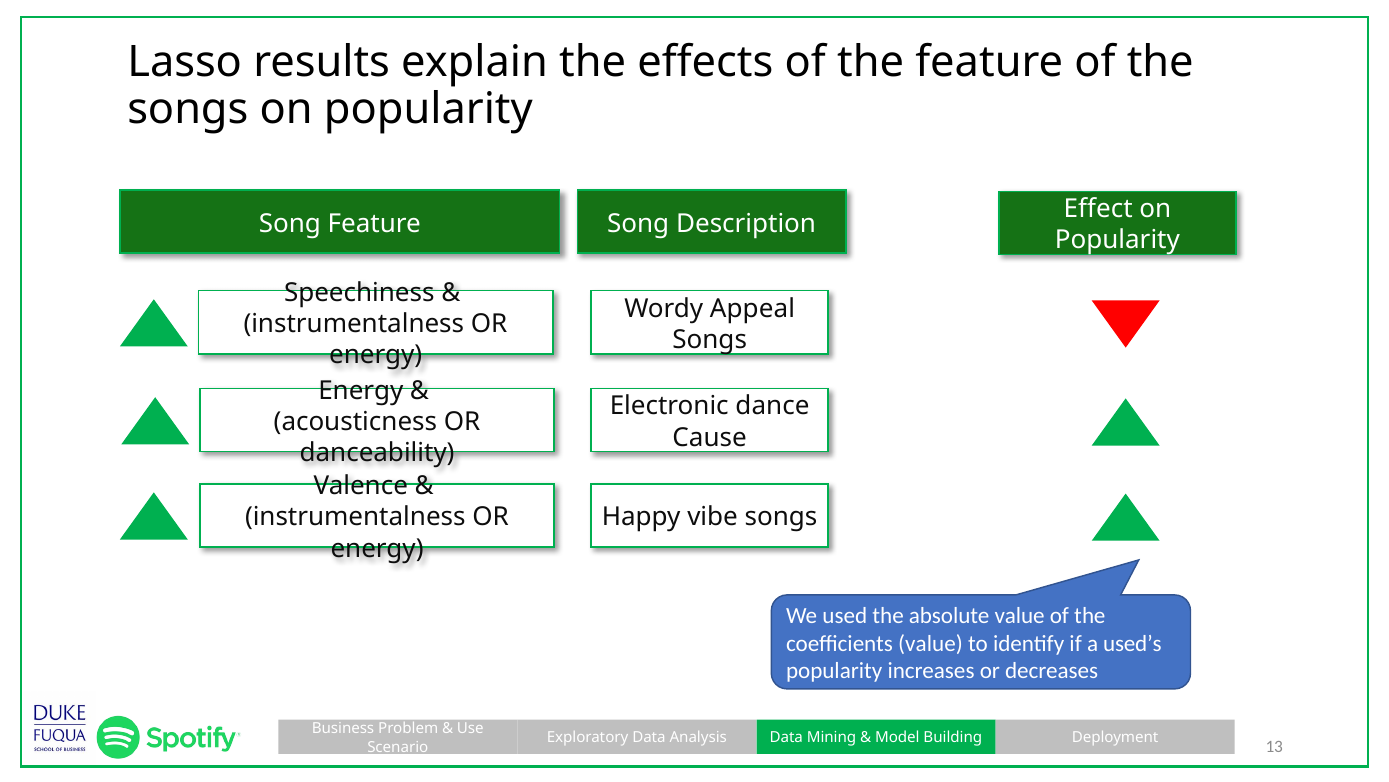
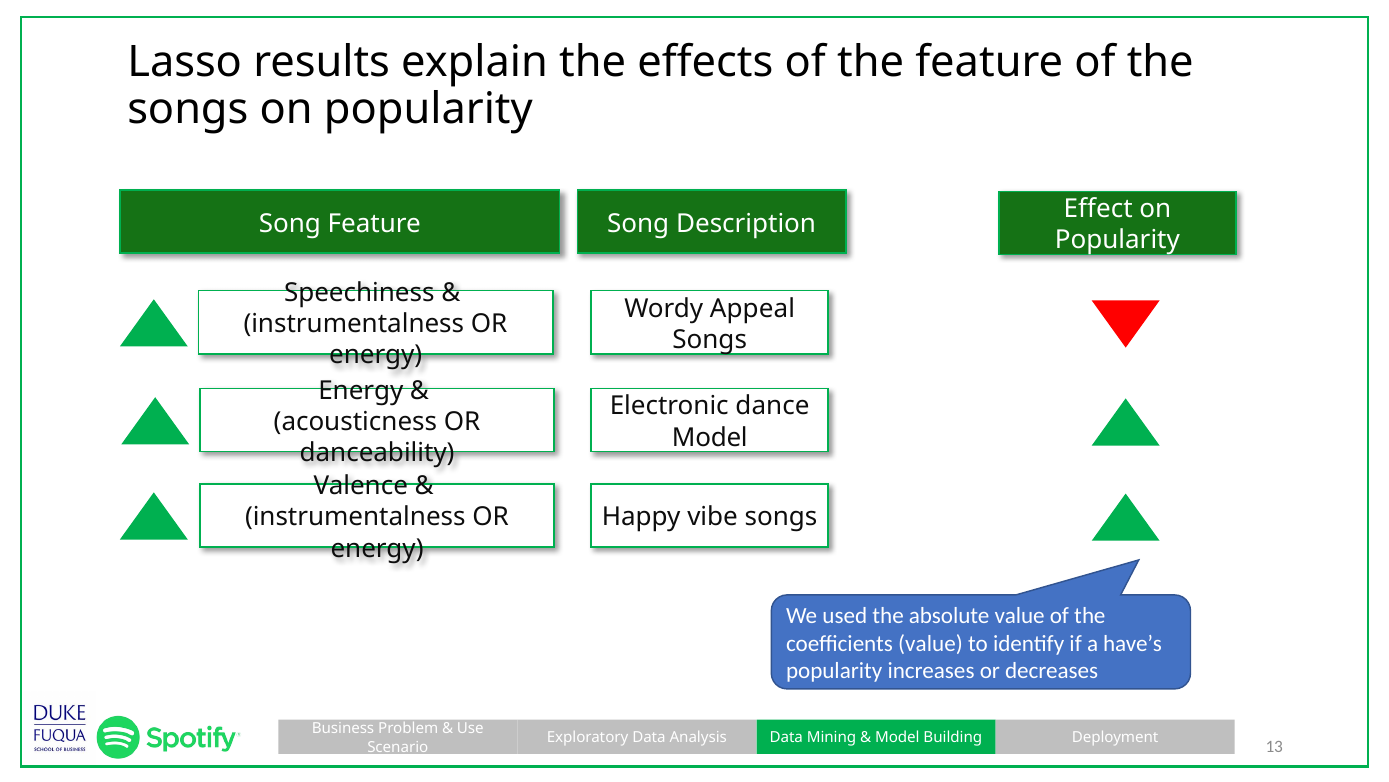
Cause: Cause -> Model (710, 437)
used’s: used’s -> have’s (1132, 643)
